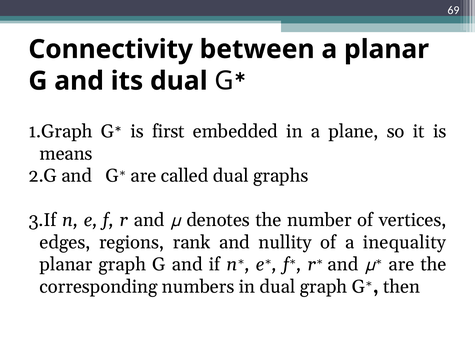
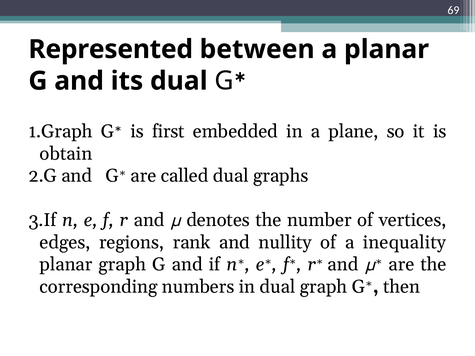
Connectivity: Connectivity -> Represented (111, 49)
means: means -> obtain (66, 154)
